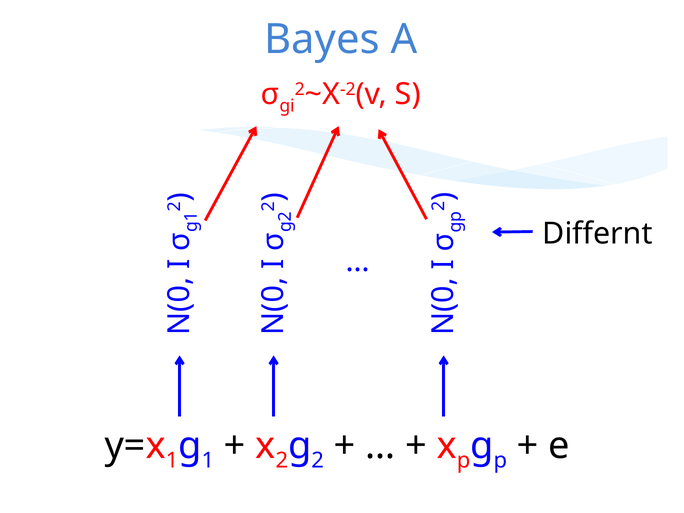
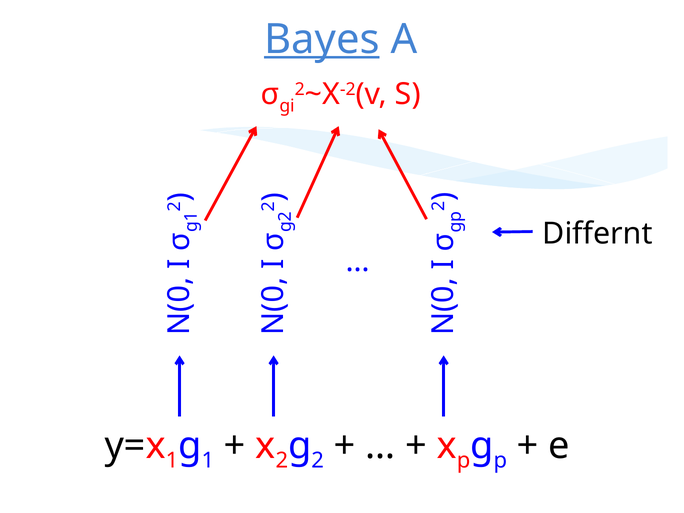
Bayes underline: none -> present (322, 39)
